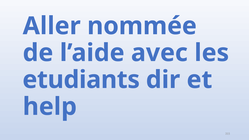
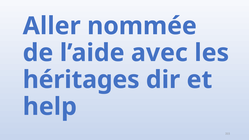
etudiants: etudiants -> héritages (81, 80)
